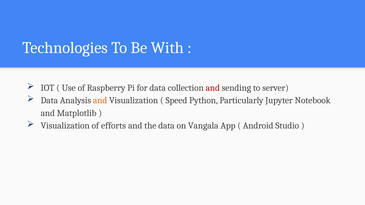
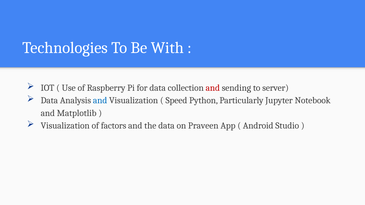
and colour: orange -> blue (100, 101)
efforts: efforts -> factors (114, 126)
Vangala: Vangala -> Praveen (203, 126)
